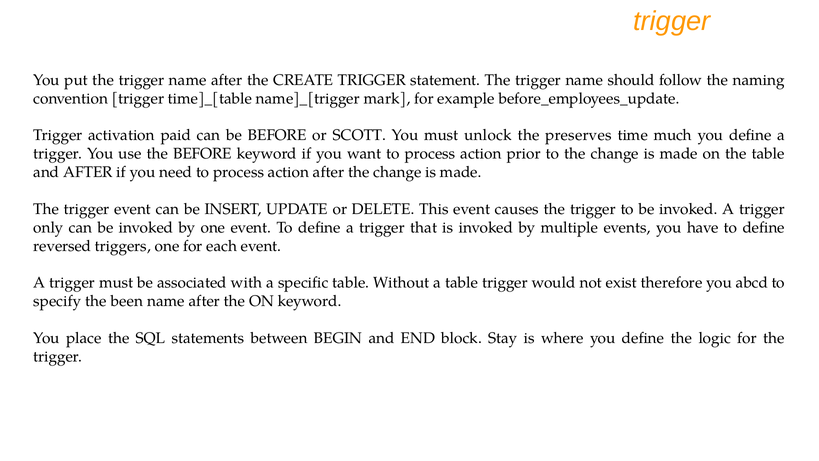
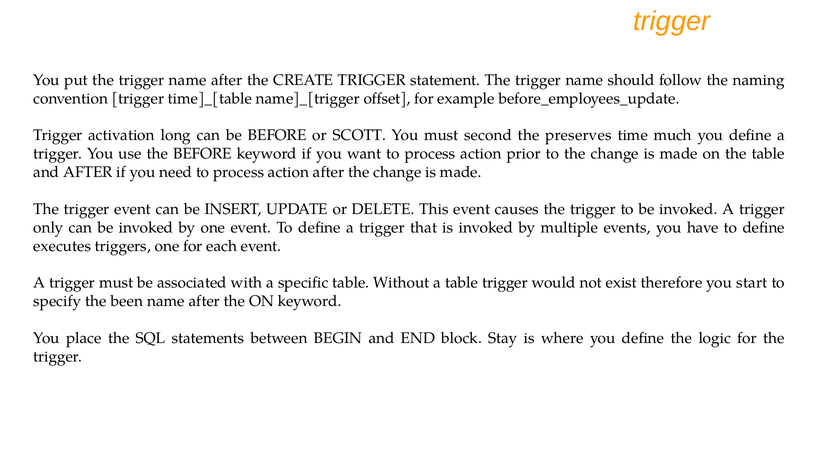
mark: mark -> offset (387, 98)
paid: paid -> long (176, 135)
unlock: unlock -> second (488, 135)
reversed: reversed -> executes (62, 246)
abcd: abcd -> start (752, 283)
